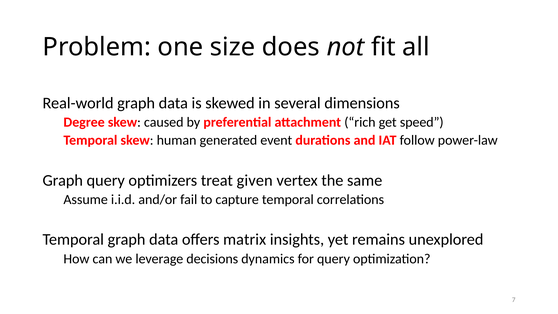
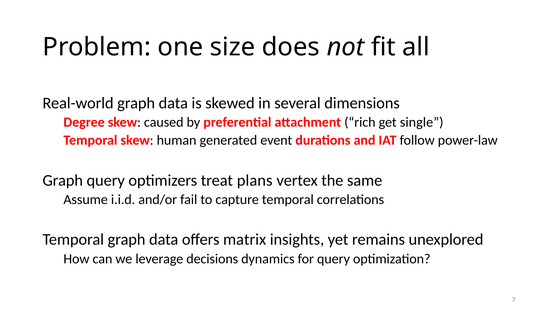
speed: speed -> single (422, 122)
given: given -> plans (255, 180)
